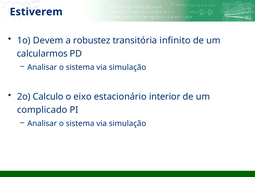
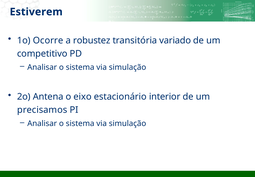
Devem: Devem -> Ocorre (48, 40)
infinito: infinito -> variado (175, 40)
calcularmos: calcularmos -> competitivo (42, 54)
Calculo: Calculo -> Antena (48, 96)
complicado: complicado -> precisamos (42, 110)
